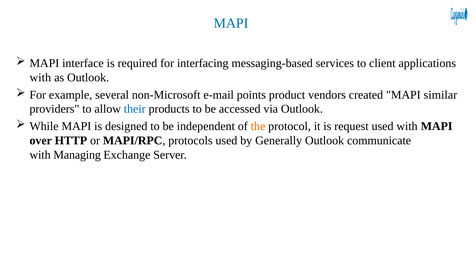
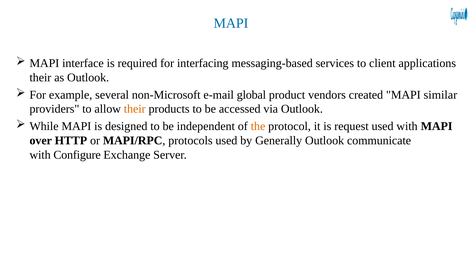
with: with -> their (40, 77)
points: points -> global (251, 95)
their colour: blue -> orange (135, 109)
Managing: Managing -> Configure (77, 155)
